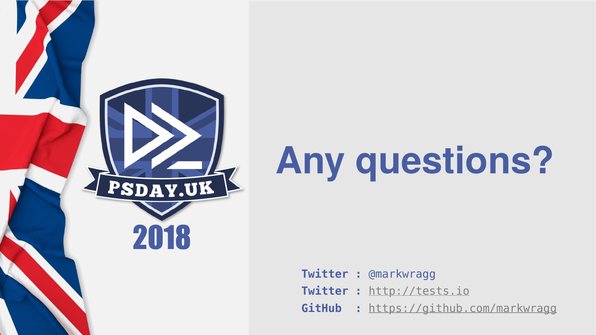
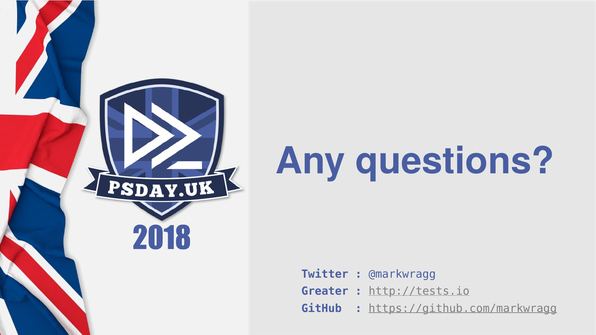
Twitter: Twitter -> Greater (325, 292)
